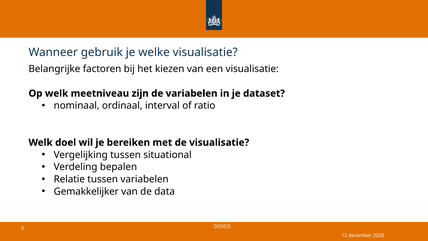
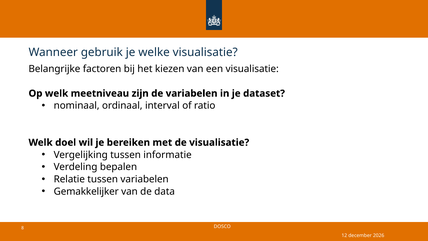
situational: situational -> informatie (168, 155)
